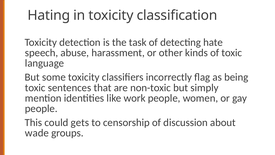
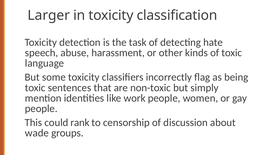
Hating: Hating -> Larger (49, 15)
gets: gets -> rank (80, 122)
